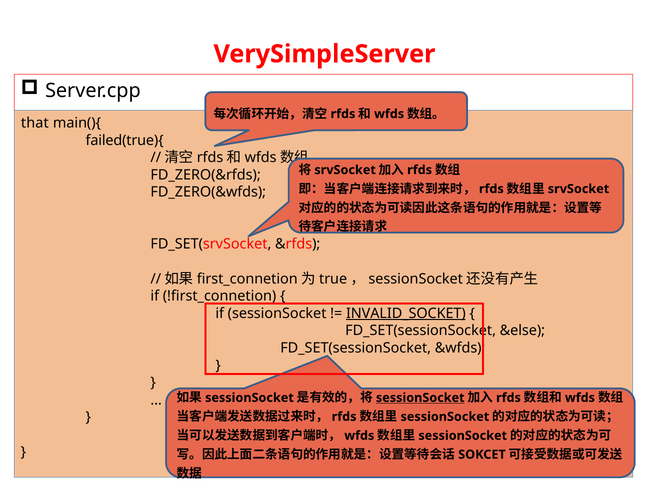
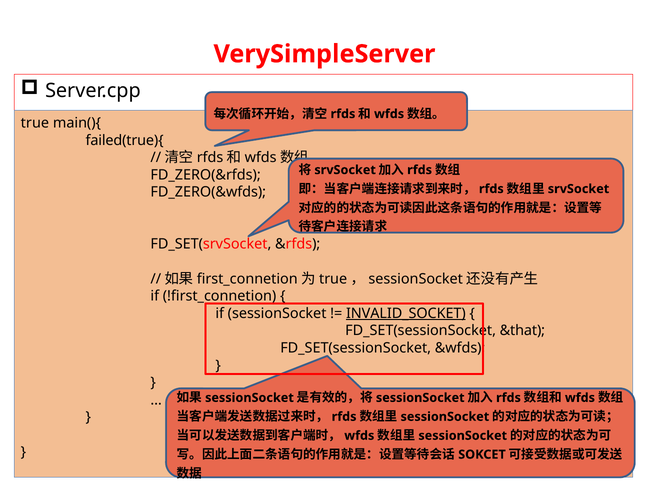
that: that -> true (35, 123)
&else: &else -> &that (522, 331)
sessionSocket underline: present -> none (420, 398)
